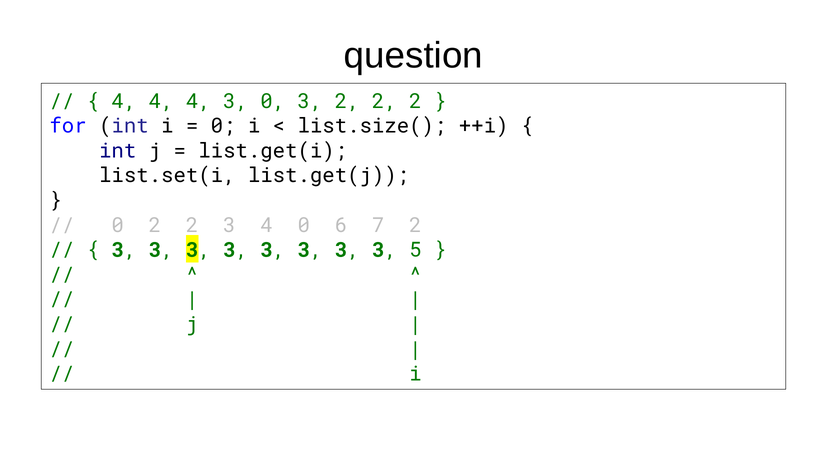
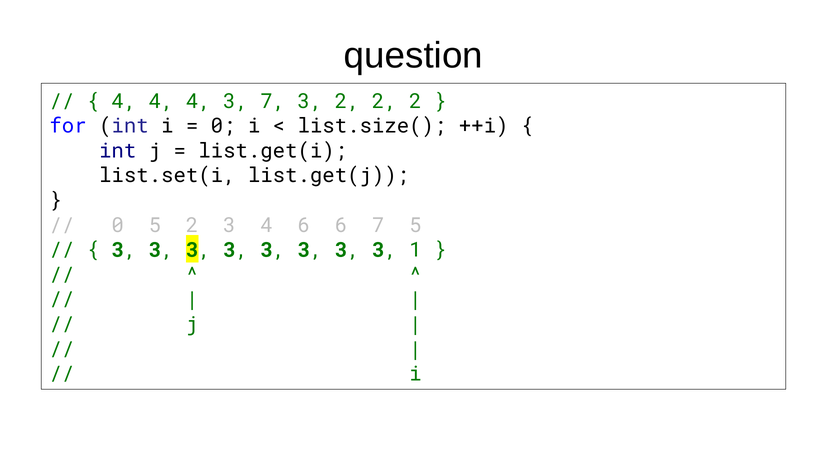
3 0: 0 -> 7 (273, 101)
0 2: 2 -> 5 (155, 225)
4 0: 0 -> 6 (304, 225)
7 2: 2 -> 5 (415, 225)
5: 5 -> 1 (415, 250)
